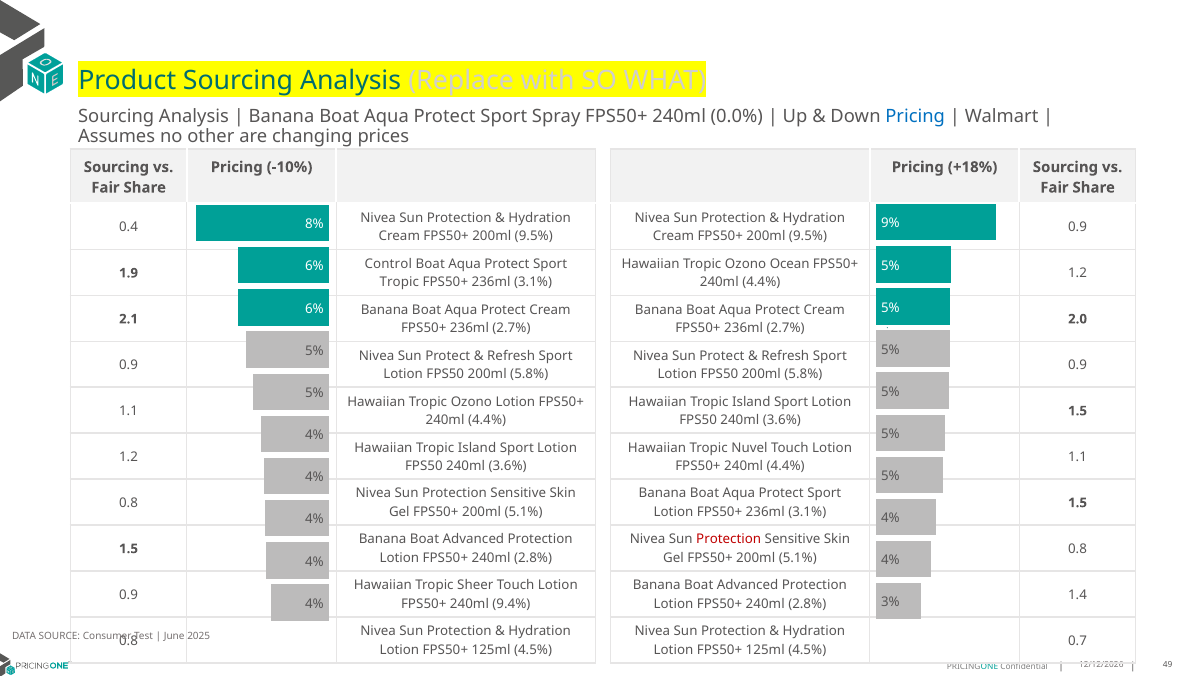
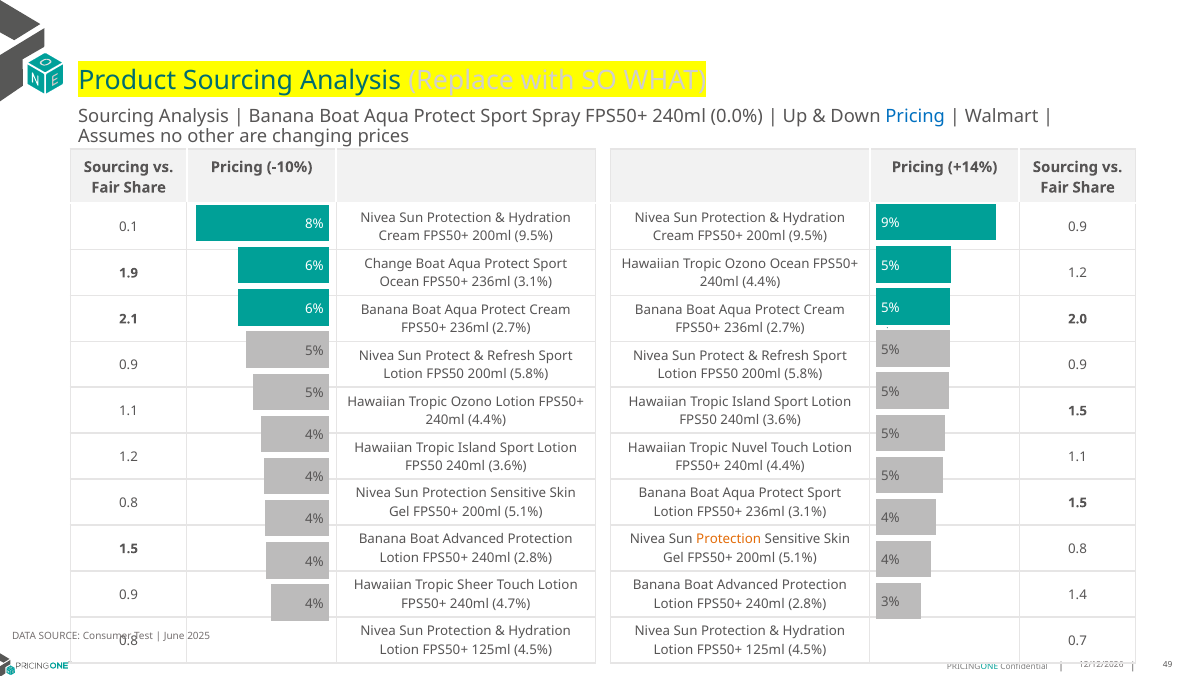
+18%: +18% -> +14% (973, 167)
0.4: 0.4 -> 0.1 (129, 227)
Control: Control -> Change (388, 264)
Tropic: Tropic -> Ocean (399, 282)
Protection colour: red -> orange (729, 540)
9.4%: 9.4% -> 4.7% (511, 604)
